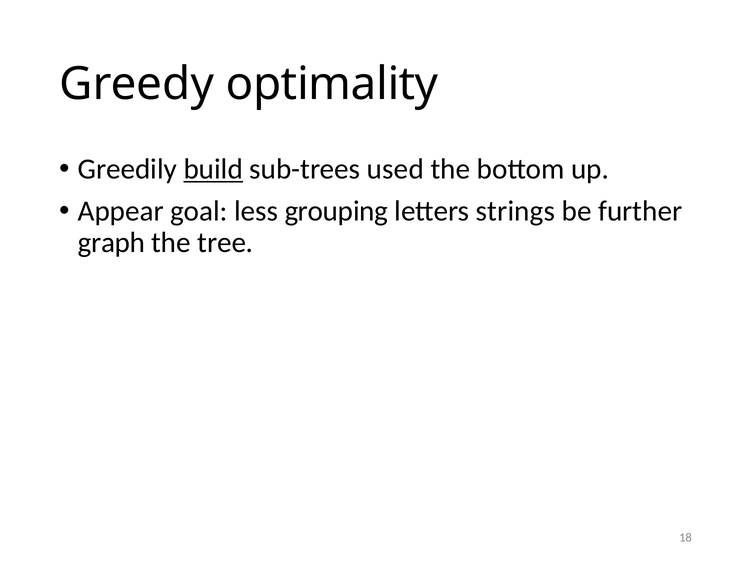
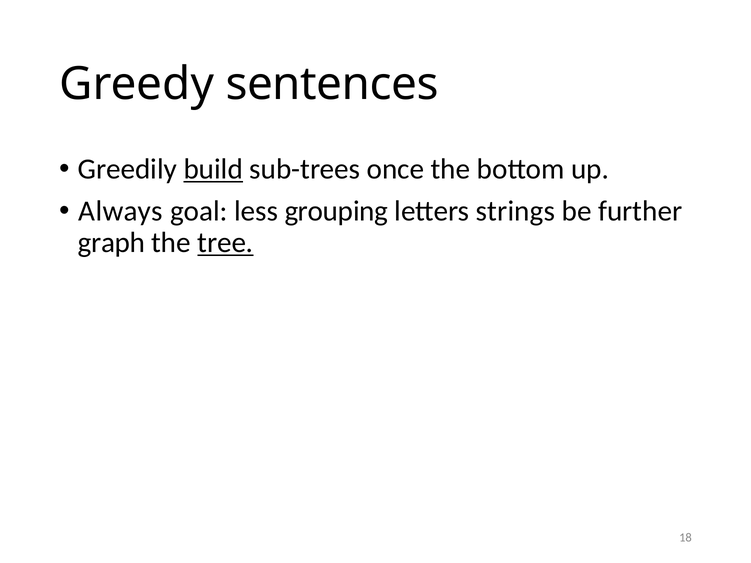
optimality: optimality -> sentences (332, 84)
used: used -> once (396, 169)
Appear: Appear -> Always (121, 211)
tree underline: none -> present (225, 243)
